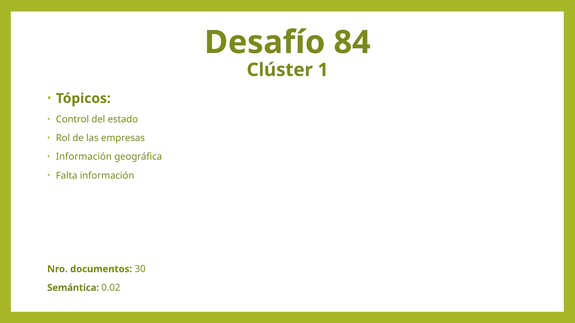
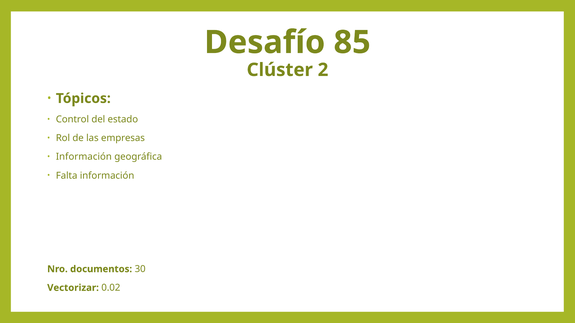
84: 84 -> 85 (352, 42)
1: 1 -> 2 (323, 70)
Semántica: Semántica -> Vectorizar (73, 288)
